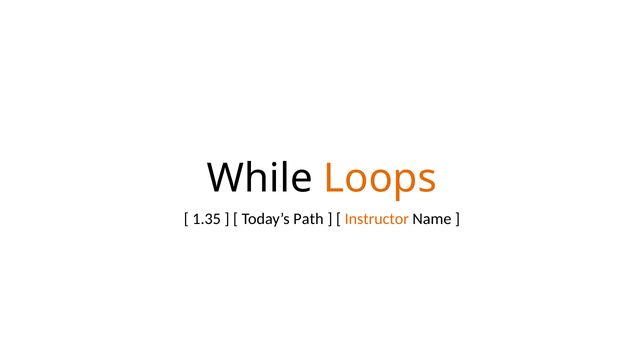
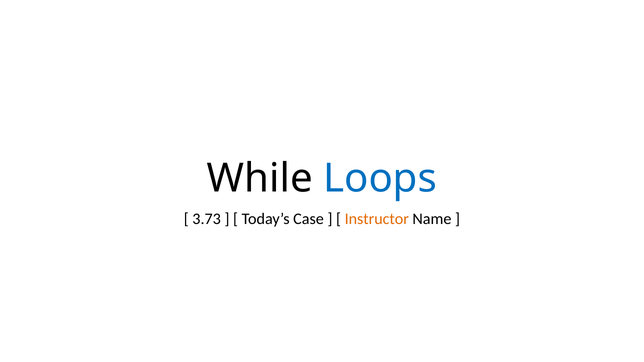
Loops colour: orange -> blue (380, 179)
1.35: 1.35 -> 3.73 (207, 219)
Path: Path -> Case (309, 219)
